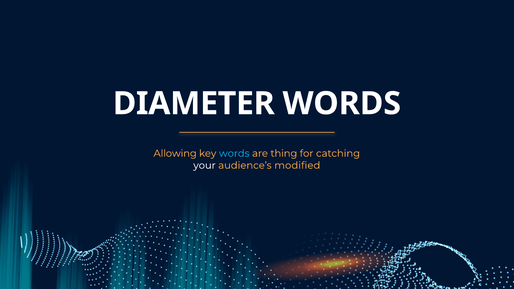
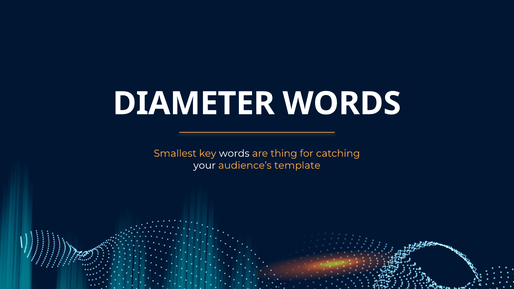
Allowing: Allowing -> Smallest (175, 153)
words colour: light blue -> white (234, 153)
modified: modified -> template (297, 165)
